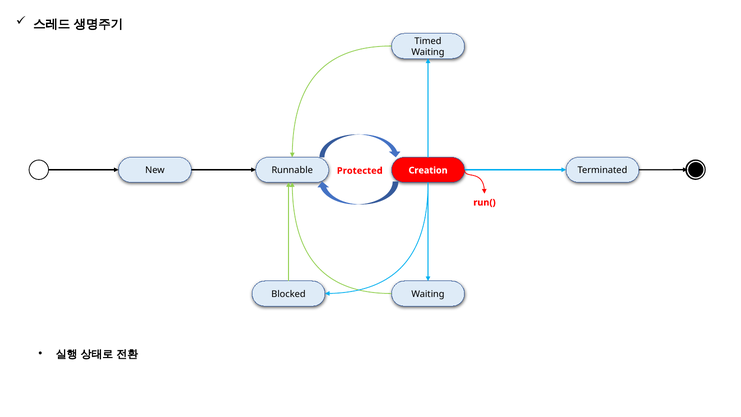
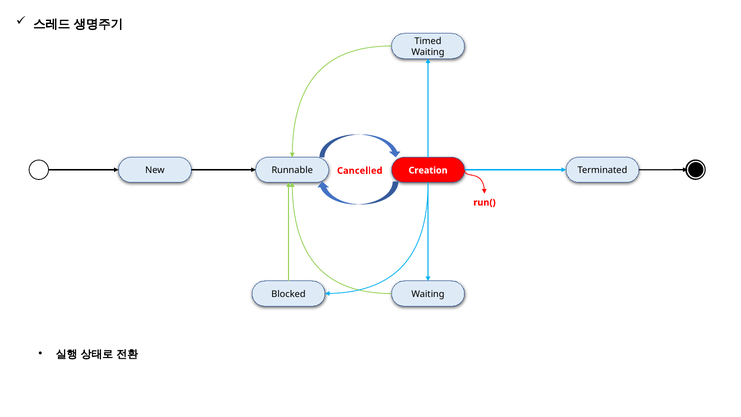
Protected: Protected -> Cancelled (360, 171)
